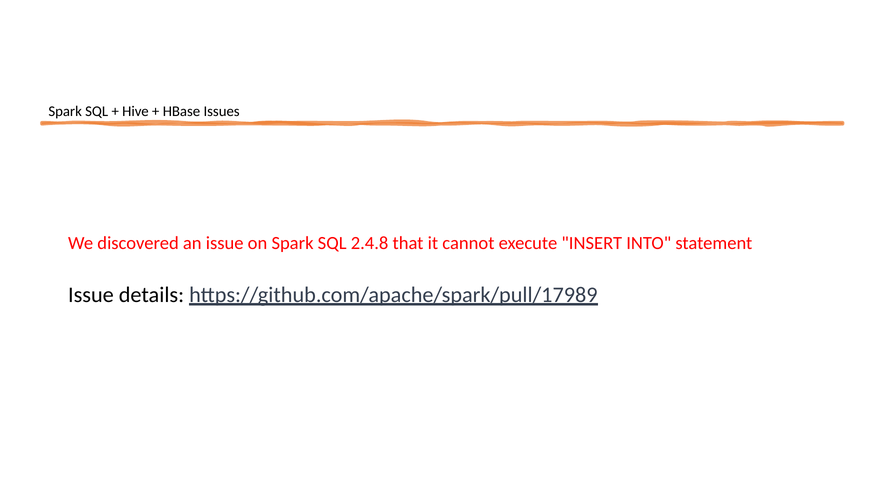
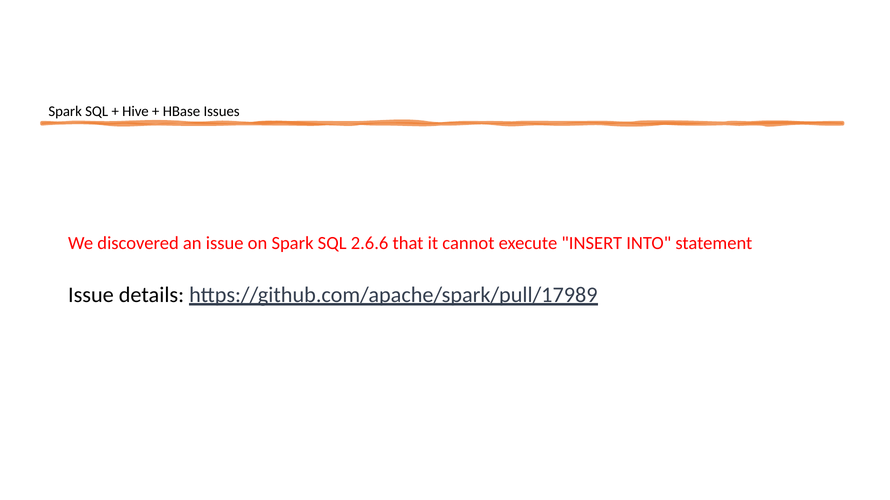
2.4.8: 2.4.8 -> 2.6.6 (370, 244)
